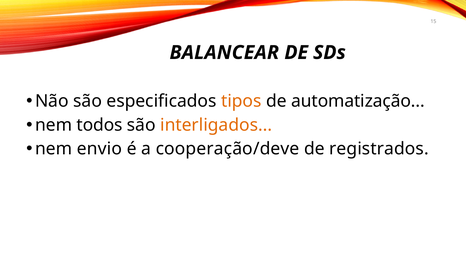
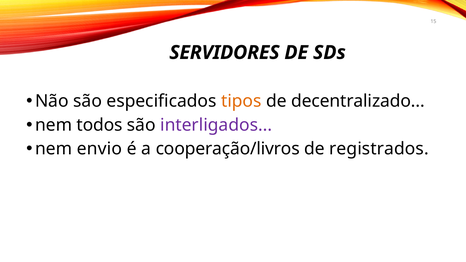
BALANCEAR: BALANCEAR -> SERVIDORES (224, 53)
automatização: automatização -> decentralizado (358, 101)
interligados colour: orange -> purple (216, 125)
cooperação/deve: cooperação/deve -> cooperação/livros (228, 149)
